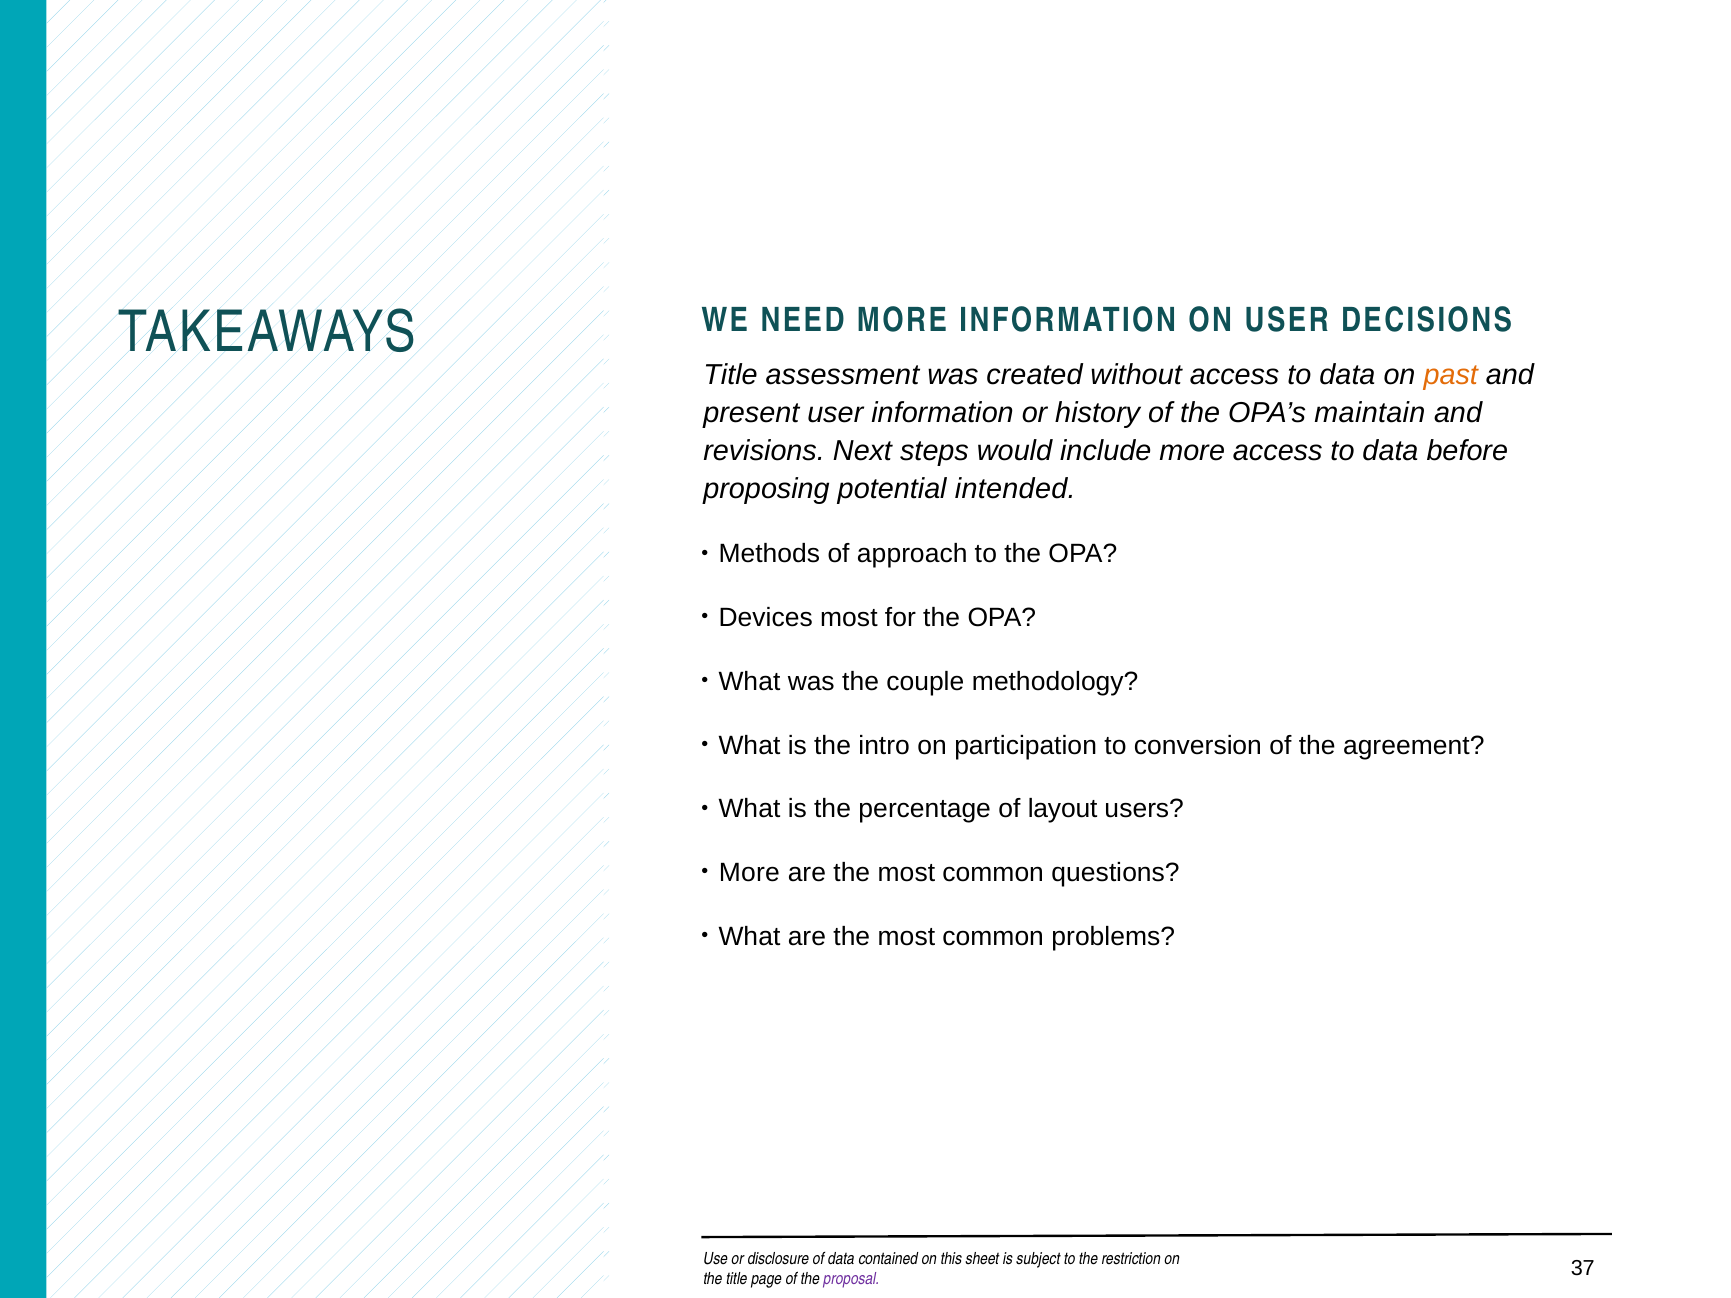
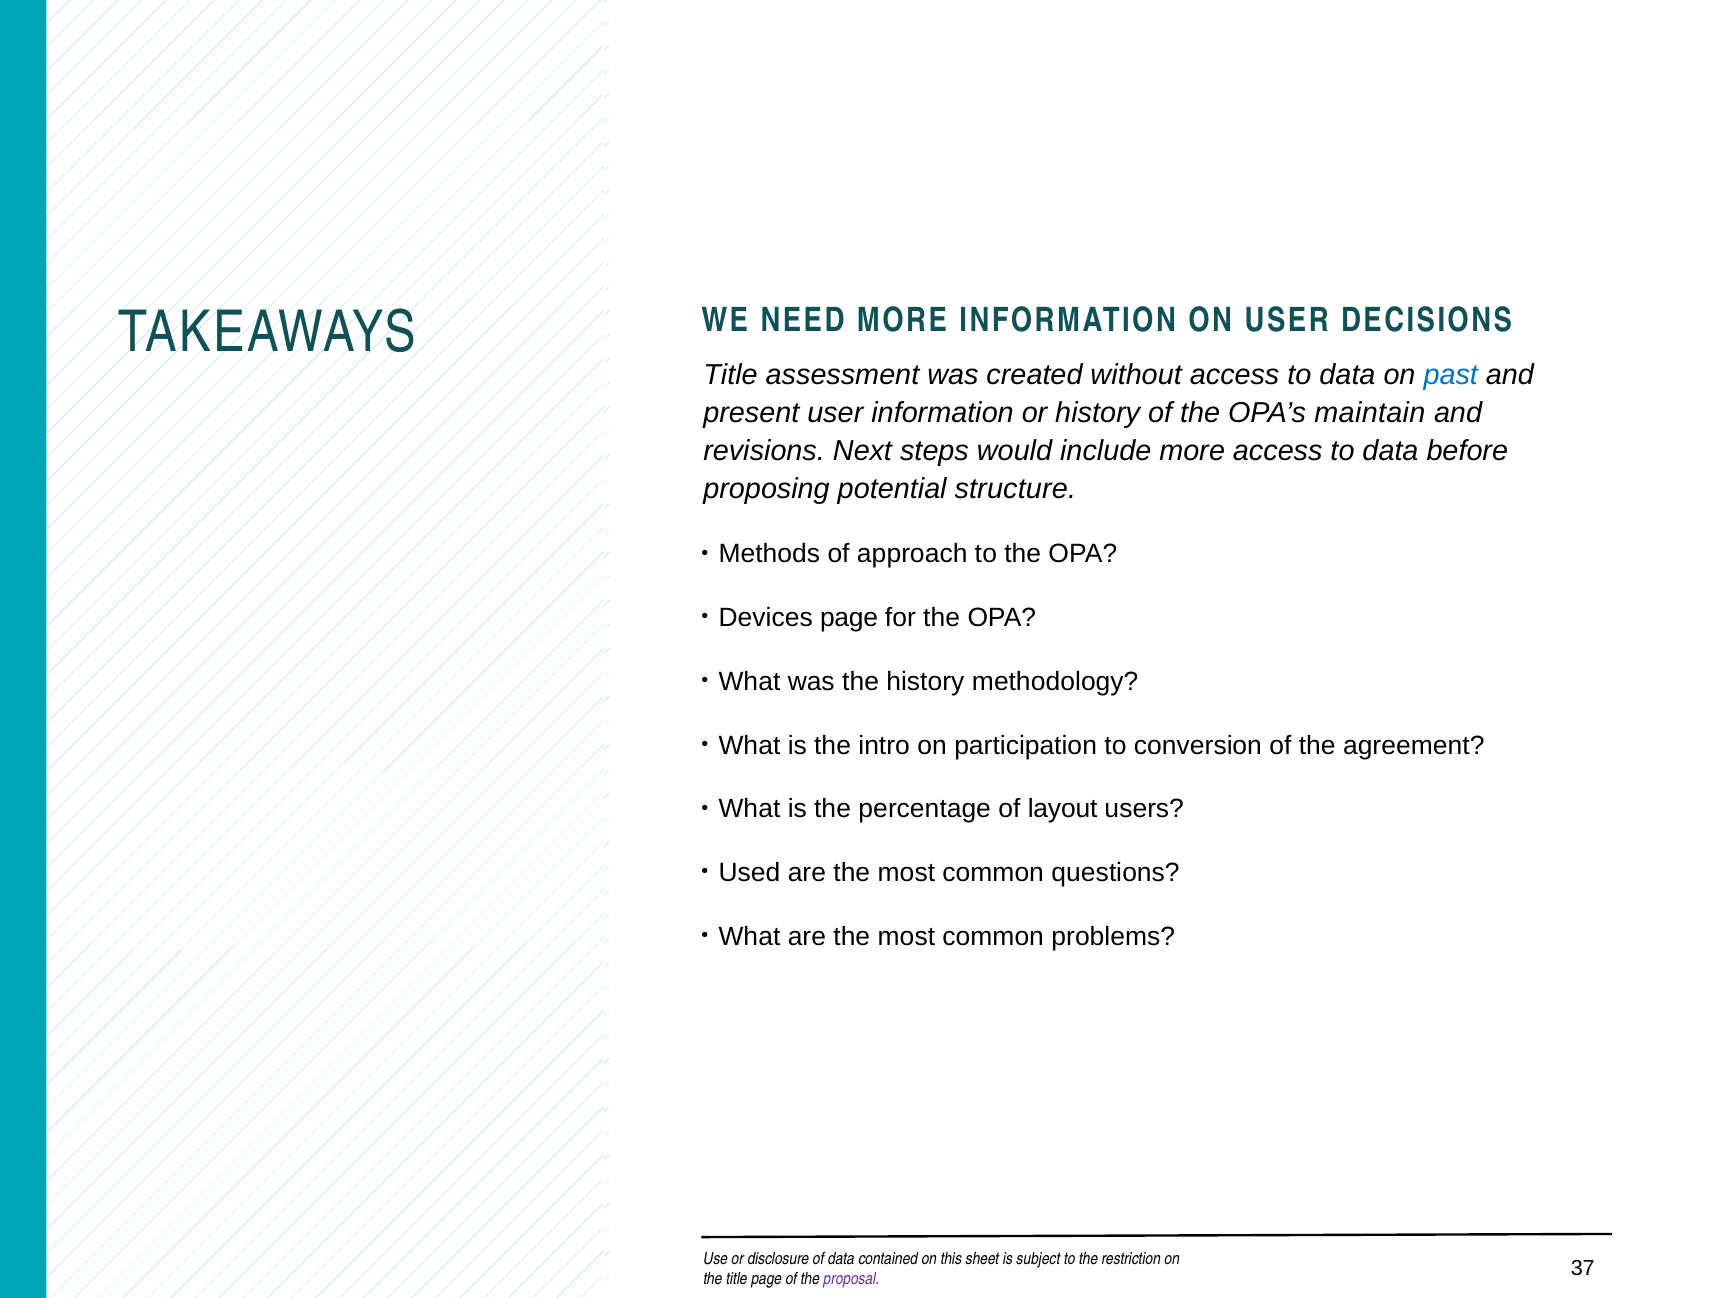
past colour: orange -> blue (1451, 375)
intended: intended -> structure (1015, 489)
Devices most: most -> page (849, 618)
the couple: couple -> history (925, 682)
More: More -> Used (750, 873)
